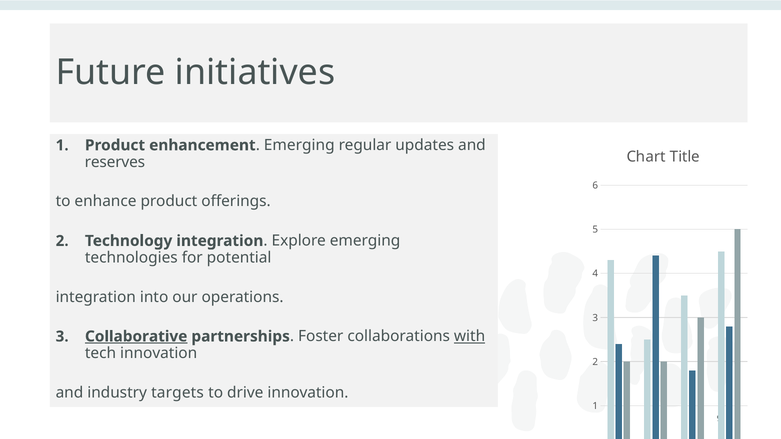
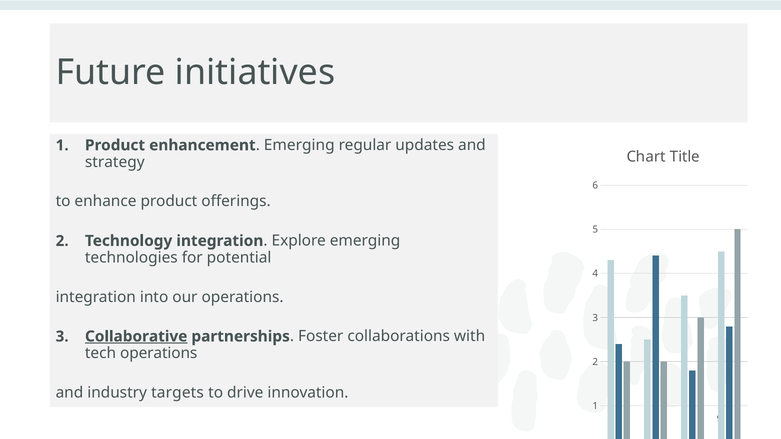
reserves: reserves -> strategy (115, 162)
with underline: present -> none (470, 337)
tech innovation: innovation -> operations (159, 353)
